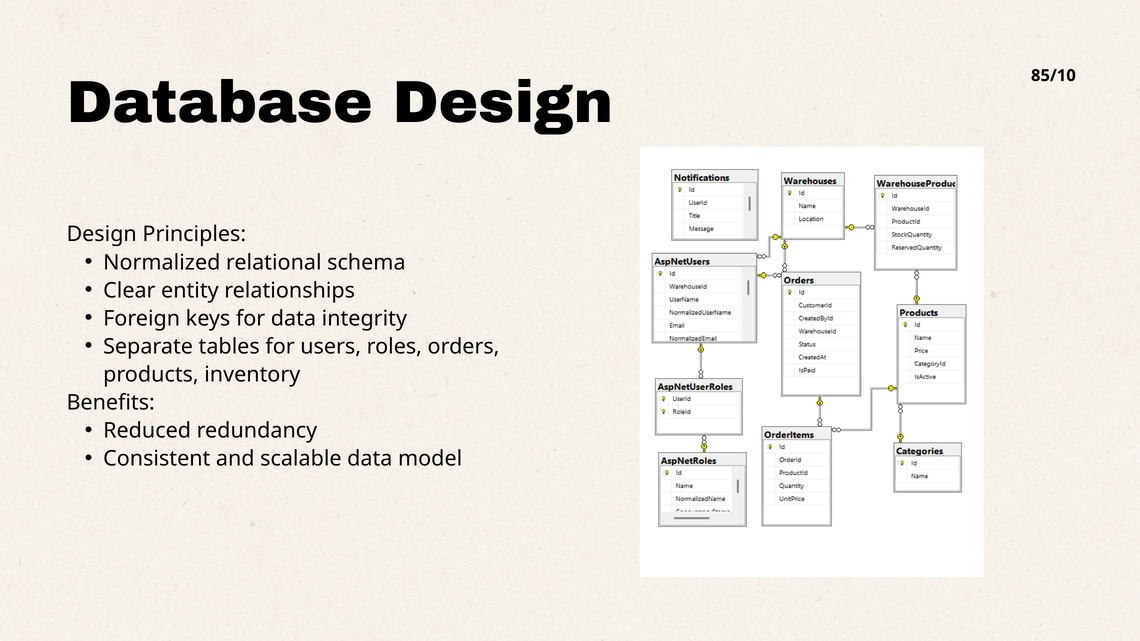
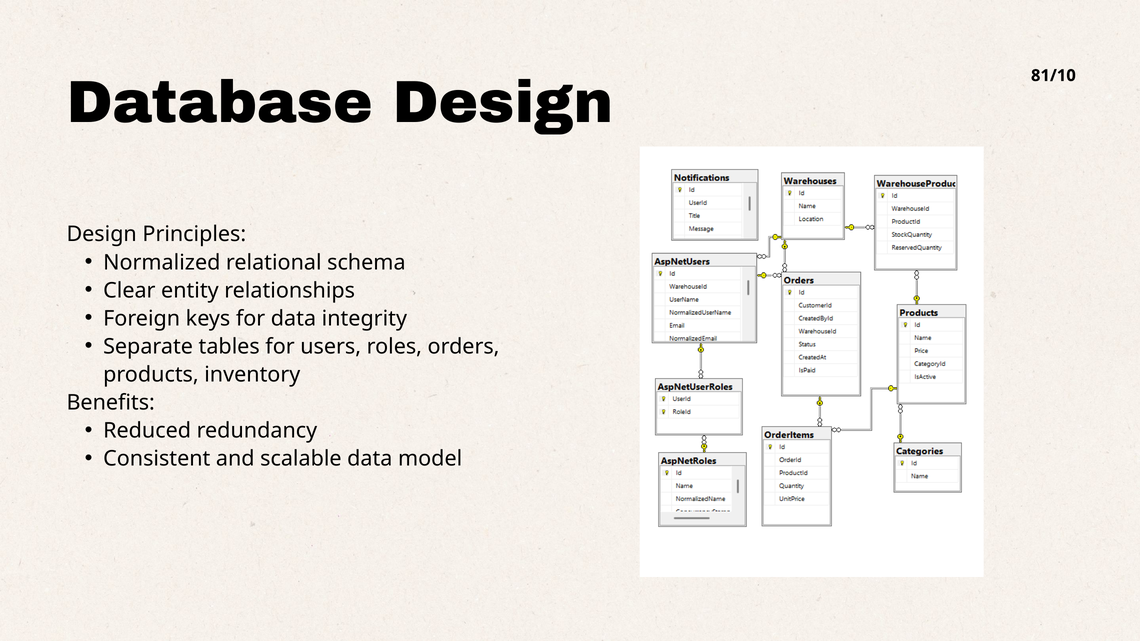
85/10: 85/10 -> 81/10 (1053, 76)
